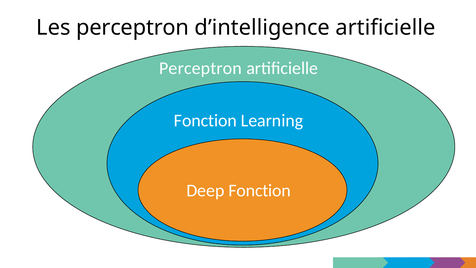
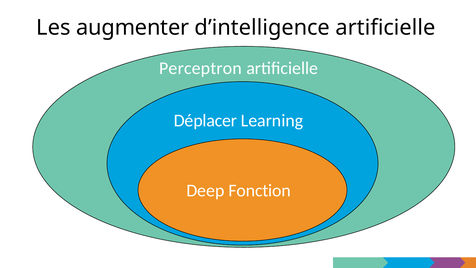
Les perceptron: perceptron -> augmenter (133, 28)
Fonction: Fonction -> Déplacer (205, 121)
